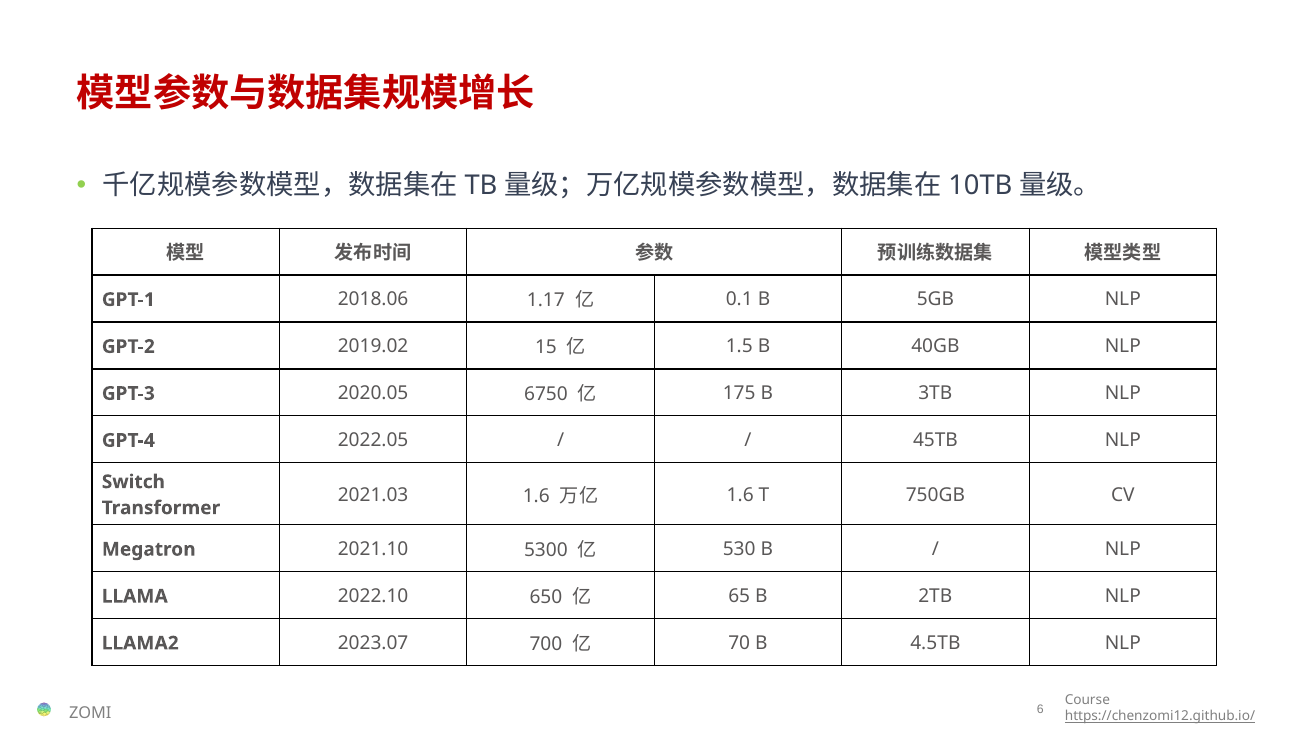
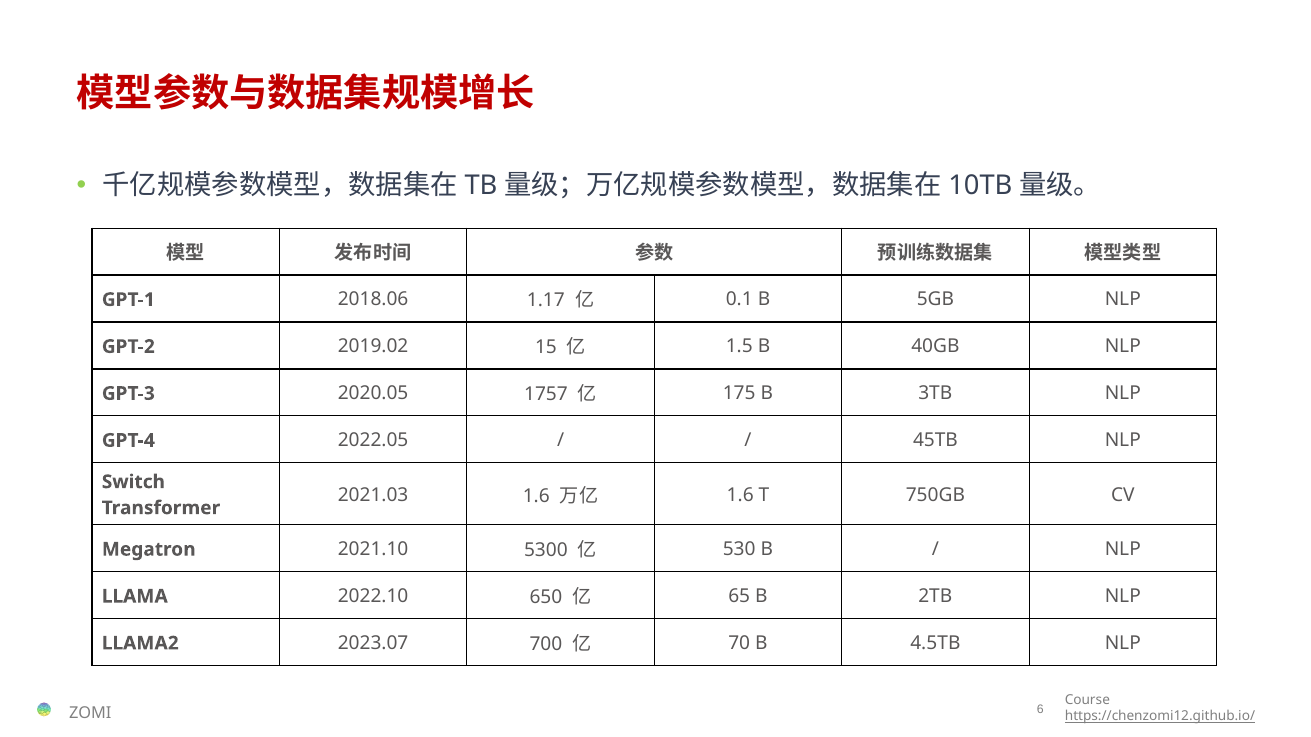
6750: 6750 -> 1757 (546, 394)
